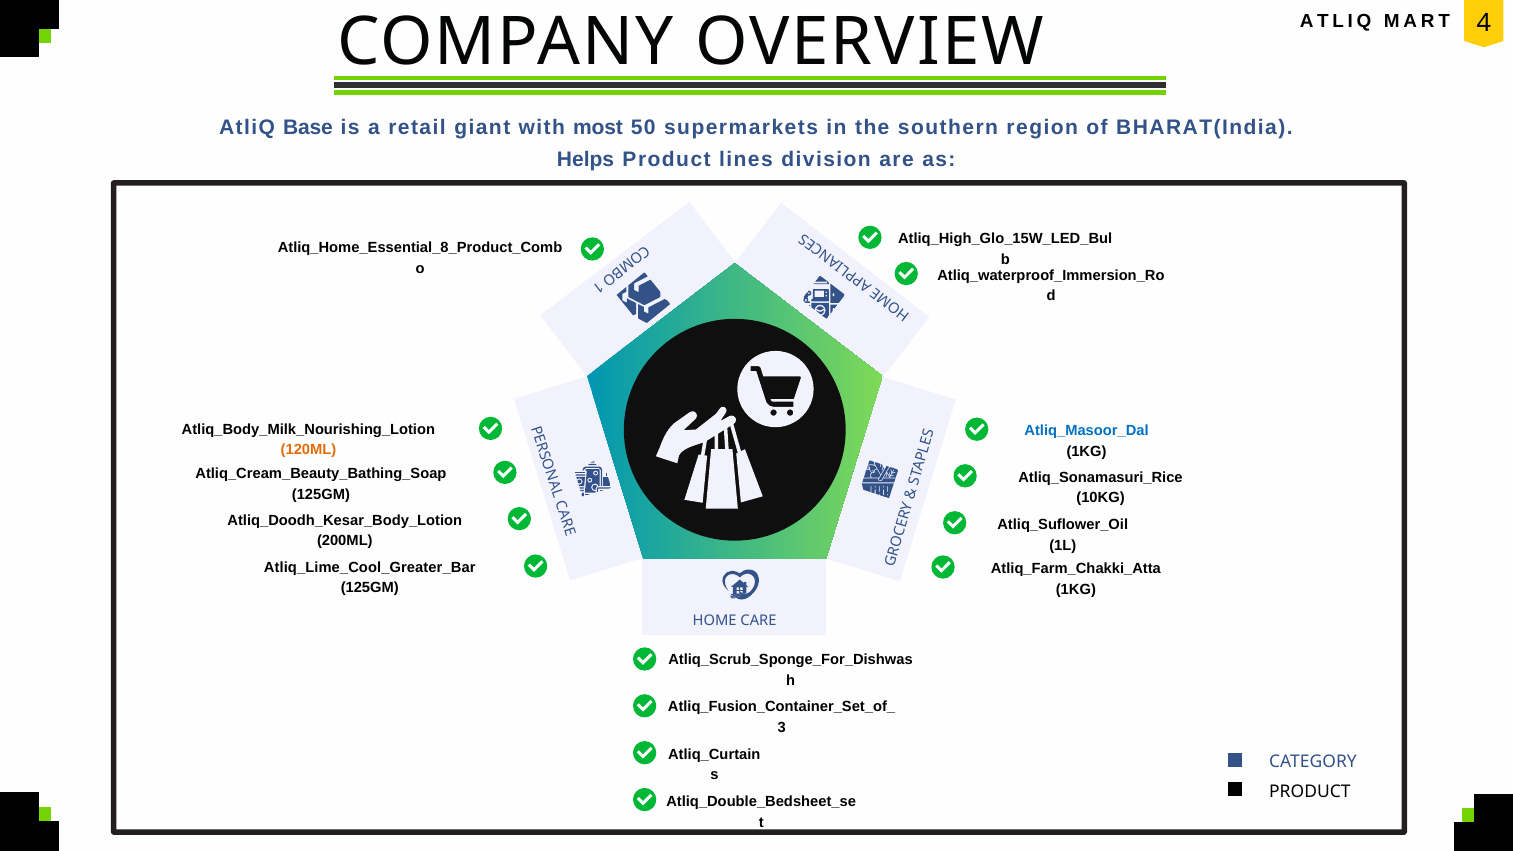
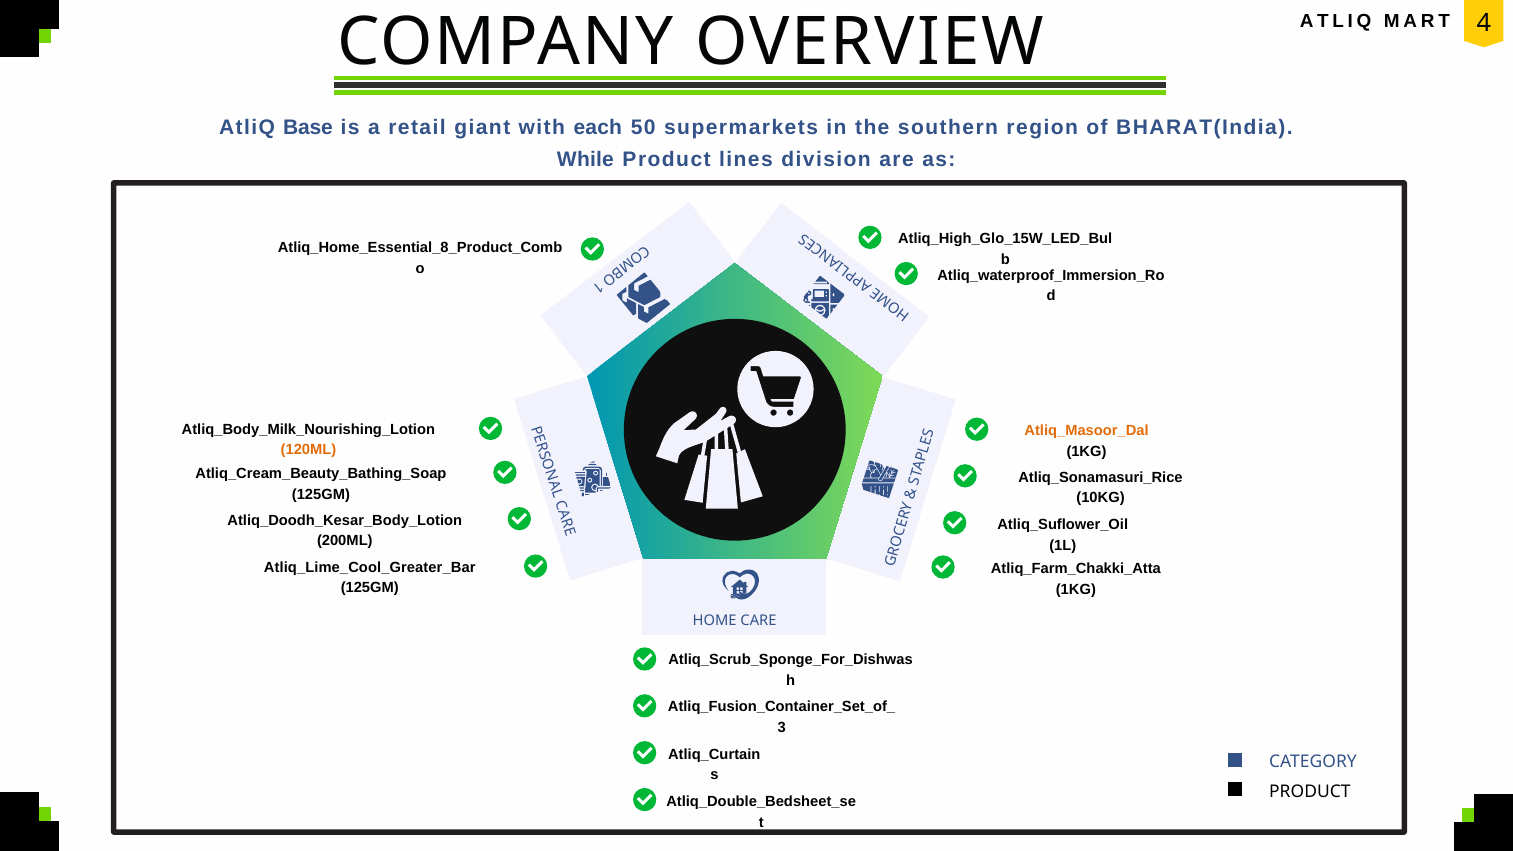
most: most -> each (598, 127)
Helps: Helps -> While (585, 160)
Atliq_Masoor_Dal colour: blue -> orange (1087, 431)
